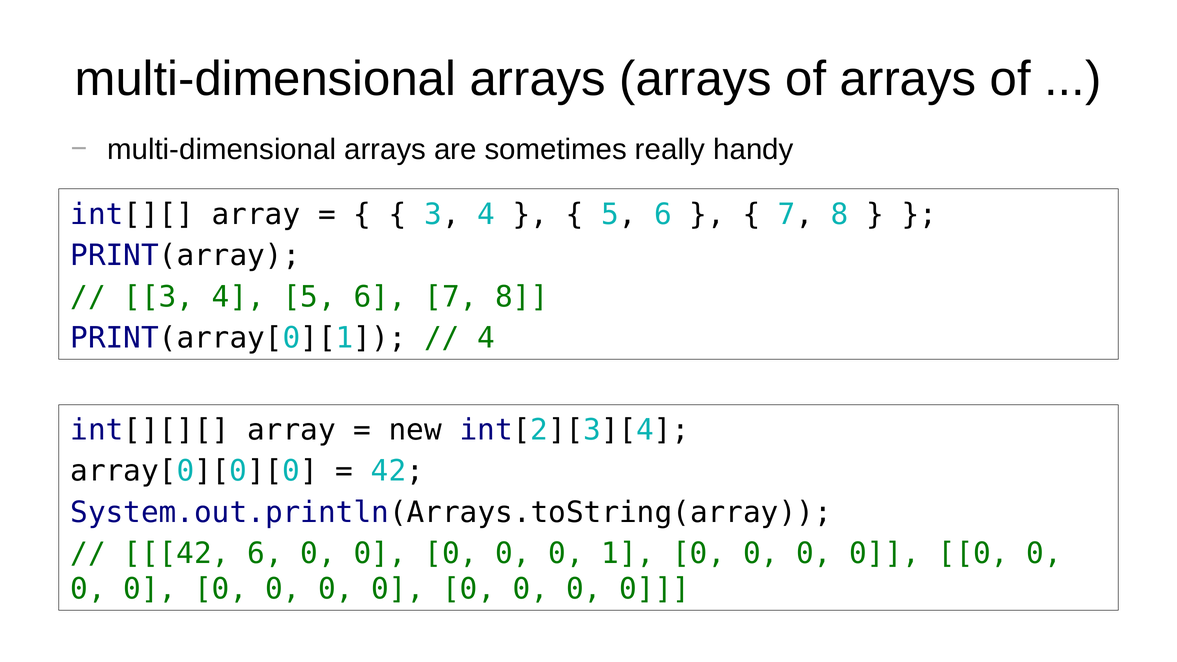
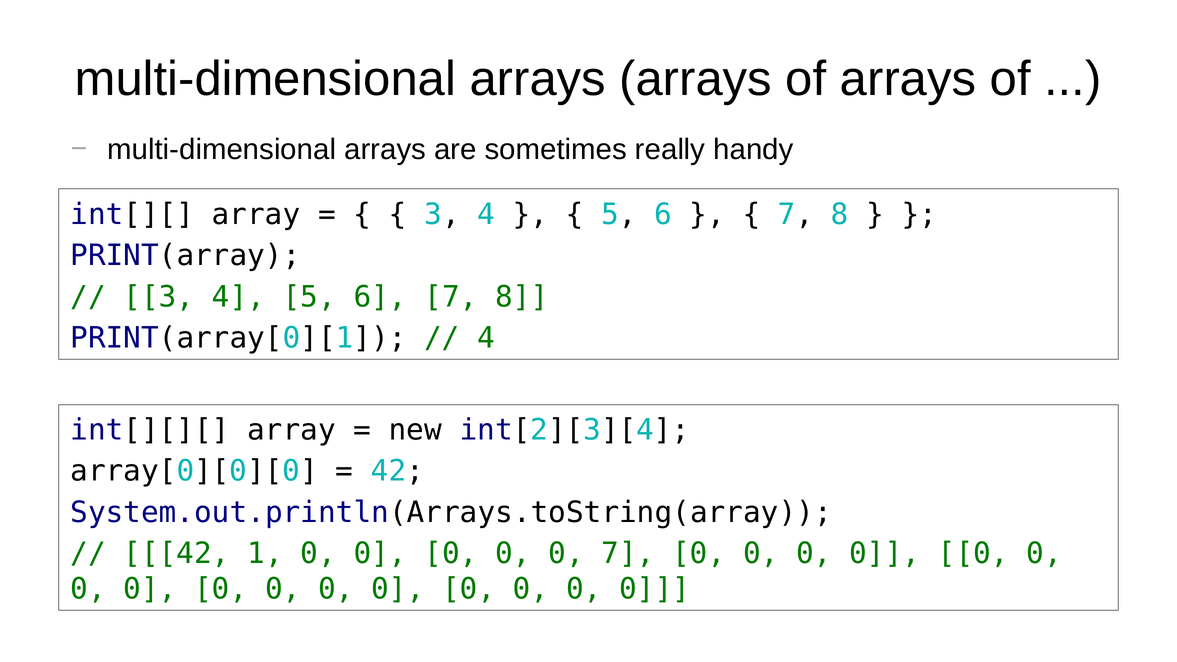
42 6: 6 -> 1 (265, 554)
0 1: 1 -> 7 (628, 554)
